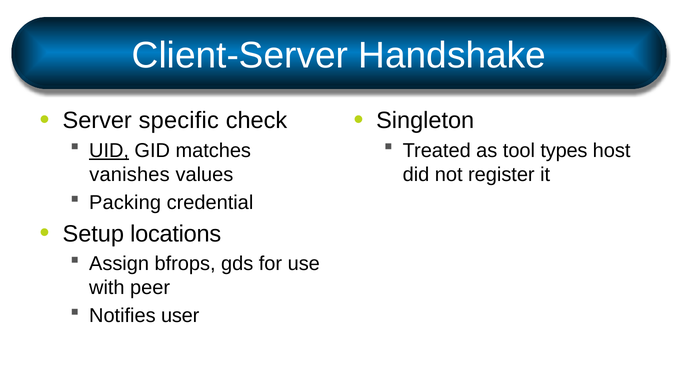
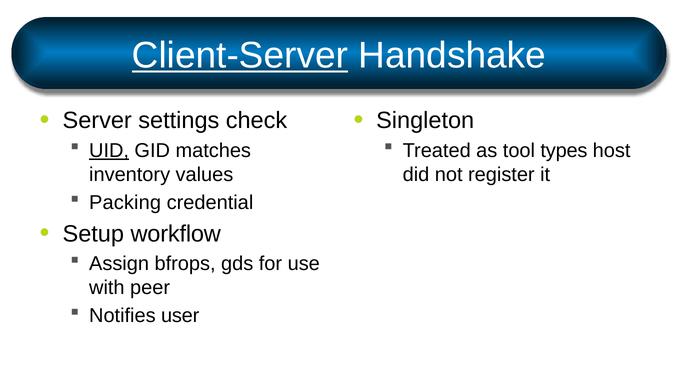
Client-Server underline: none -> present (240, 56)
specific: specific -> settings (179, 120)
vanishes: vanishes -> inventory (130, 174)
locations: locations -> workflow (176, 233)
